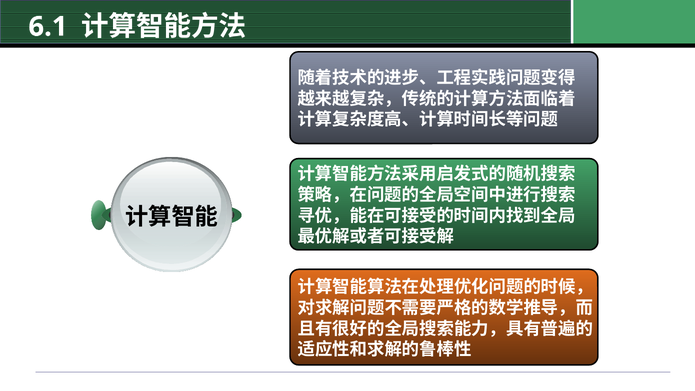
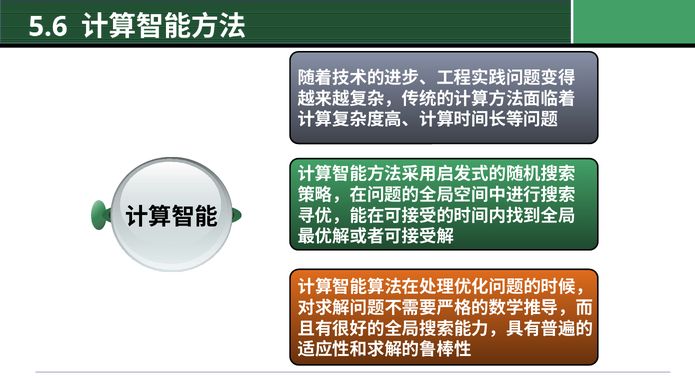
6.1: 6.1 -> 5.6 (48, 27)
